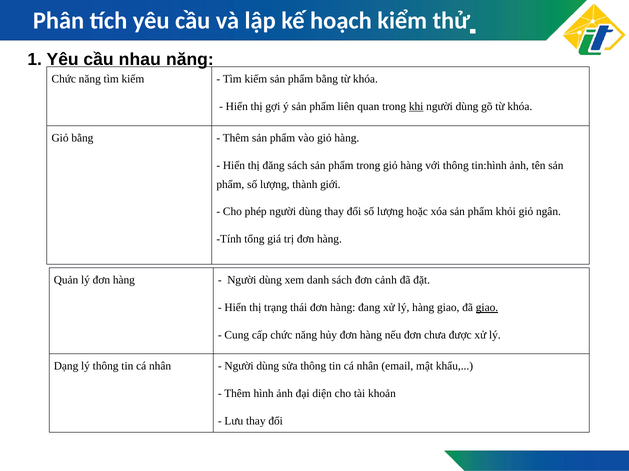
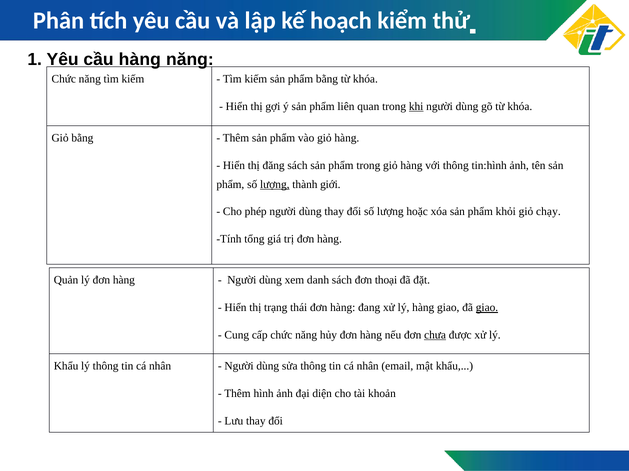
cầu nhau: nhau -> hàng (140, 60)
lượng underline: none -> present (275, 185)
ngân: ngân -> chạy (548, 212)
cảnh: cảnh -> thoại (386, 281)
chưa underline: none -> present (435, 335)
Dạng: Dạng -> Khẩu (66, 367)
